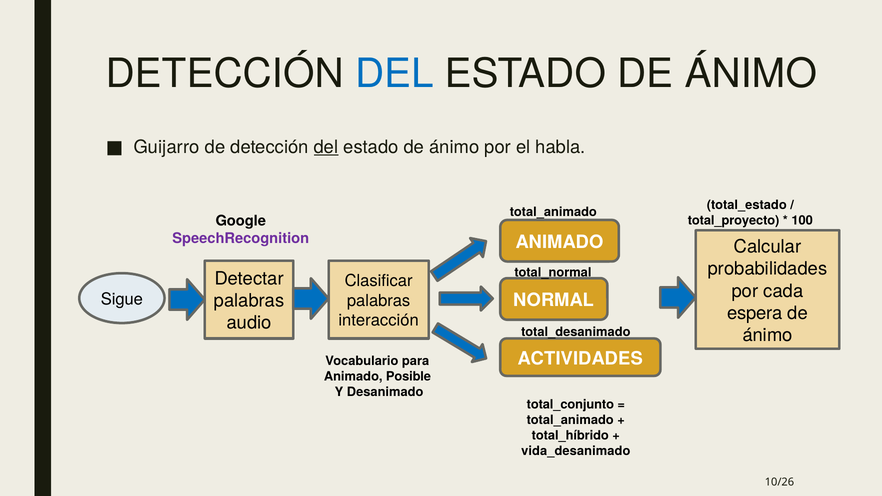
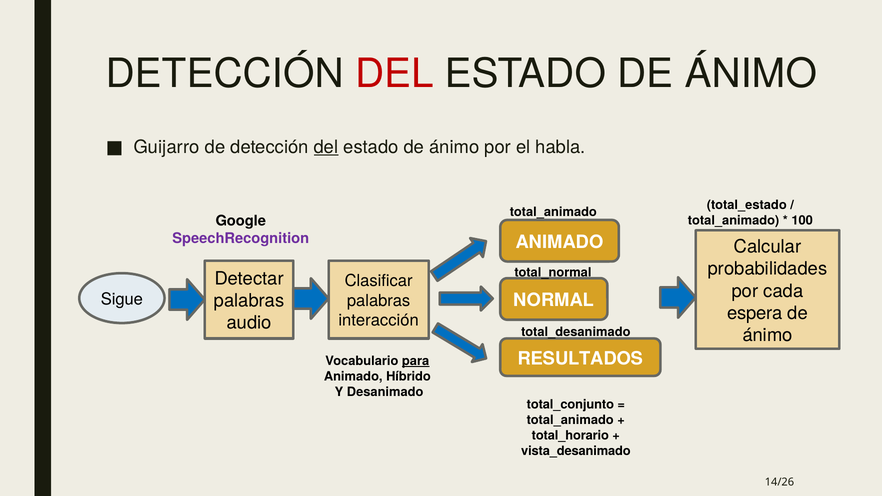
DEL colour: blue -> red (394, 74)
total_proyecto: total_proyecto -> total_animado (734, 220)
ACTIVIDADES: ACTIVIDADES -> RESULTADOS (580, 359)
para underline: none -> present (416, 361)
Posible: Posible -> Híbrido (408, 376)
total_híbrido: total_híbrido -> total_horario (570, 436)
vida_desanimado: vida_desanimado -> vista_desanimado (576, 451)
10/26: 10/26 -> 14/26 (779, 482)
